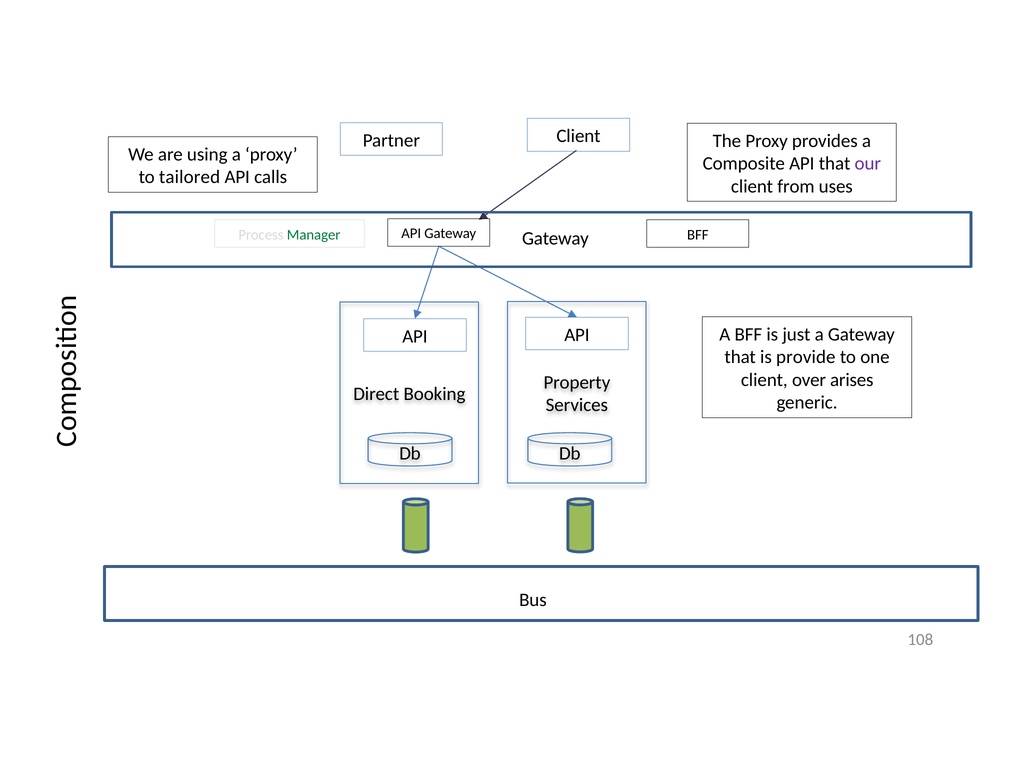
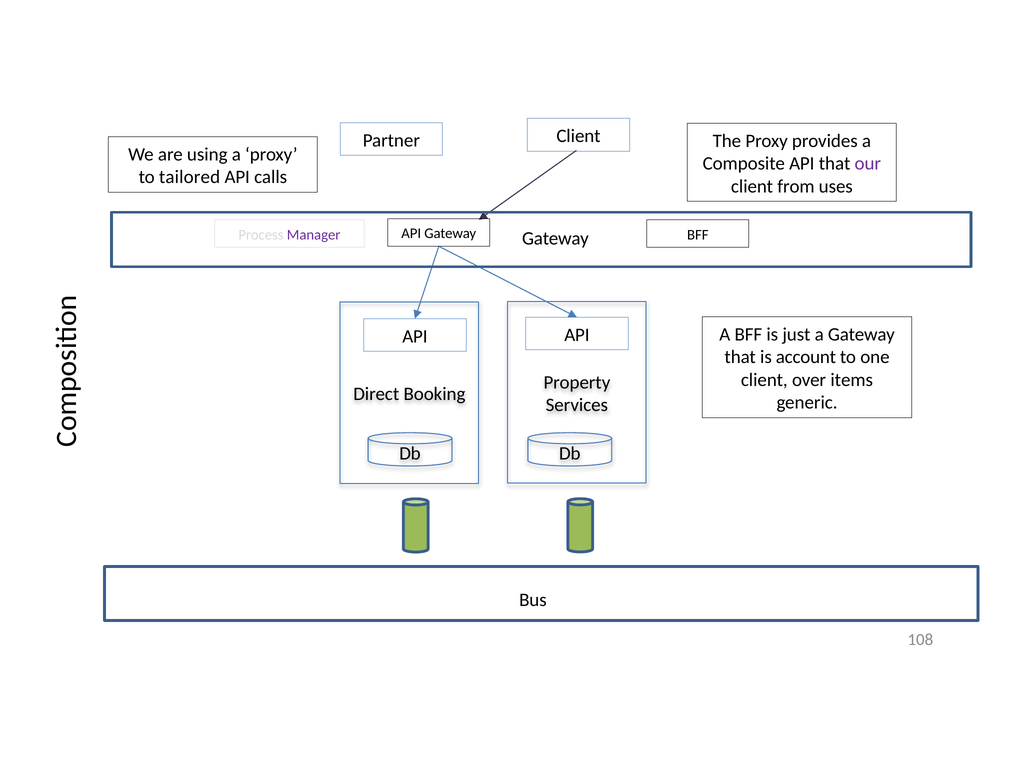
Manager colour: green -> purple (314, 235)
provide: provide -> account (806, 357)
arises: arises -> items (852, 380)
